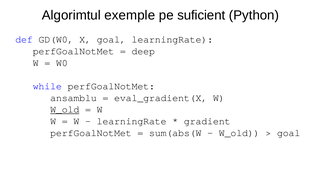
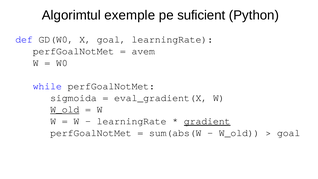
deep: deep -> avem (143, 51)
ansamblu: ansamblu -> sigmoida (73, 98)
gradient underline: none -> present (207, 121)
